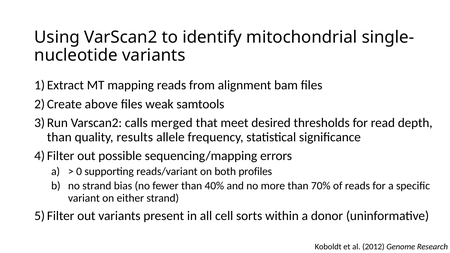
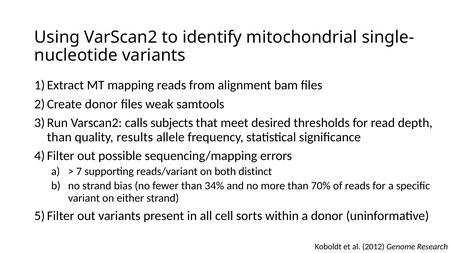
above: above -> donor (101, 104)
merged: merged -> subjects (172, 123)
0: 0 -> 7 (79, 172)
profiles: profiles -> distinct (255, 172)
40%: 40% -> 34% (214, 186)
